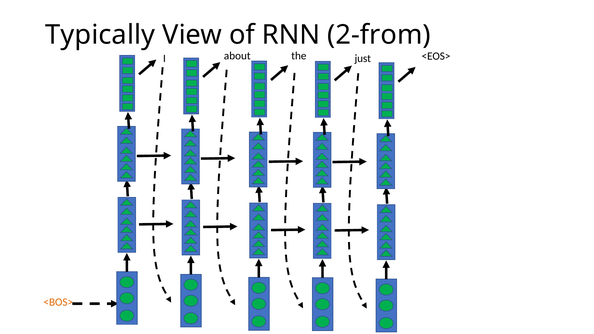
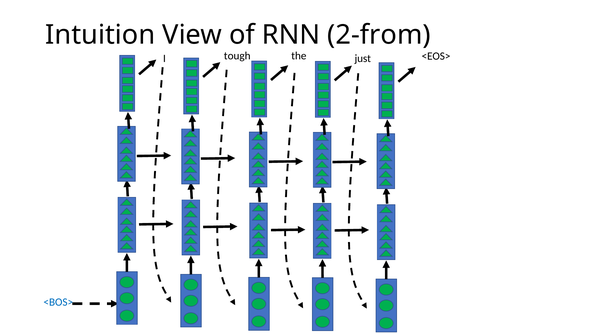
Typically: Typically -> Intuition (100, 35)
about: about -> tough (237, 56)
<BOS> colour: orange -> blue (58, 302)
